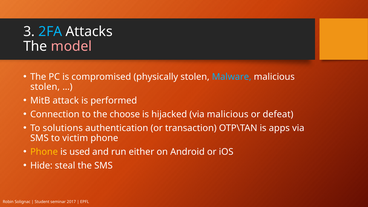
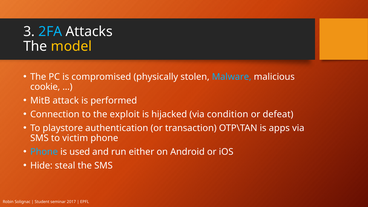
model colour: pink -> yellow (71, 46)
stolen: stolen -> cookie (45, 87)
choose: choose -> exploit (125, 114)
via malicious: malicious -> condition (228, 114)
solutions: solutions -> playstore (63, 128)
Phone colour: yellow -> light blue (44, 152)
